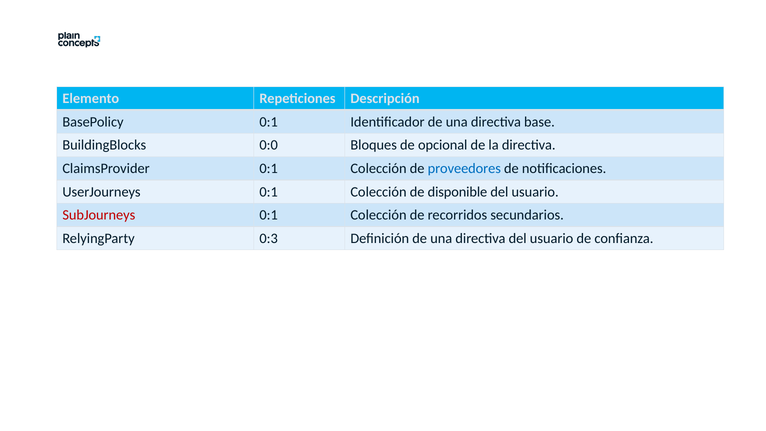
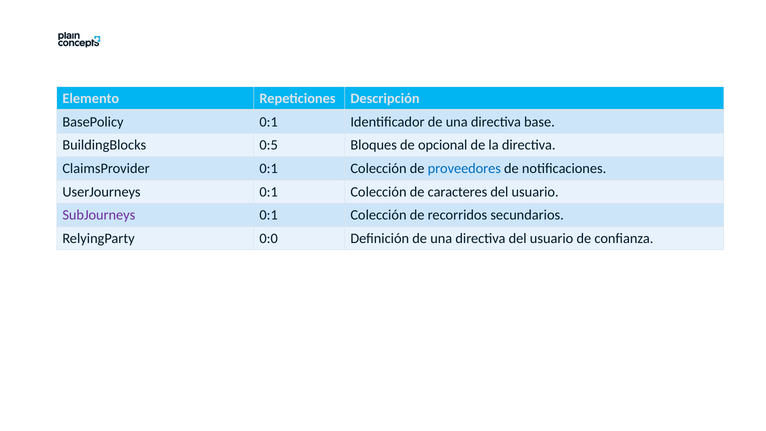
0:0: 0:0 -> 0:5 (269, 145)
disponible: disponible -> caracteres (457, 192)
SubJourneys colour: red -> purple (99, 215)
0:3: 0:3 -> 0:0 (269, 238)
